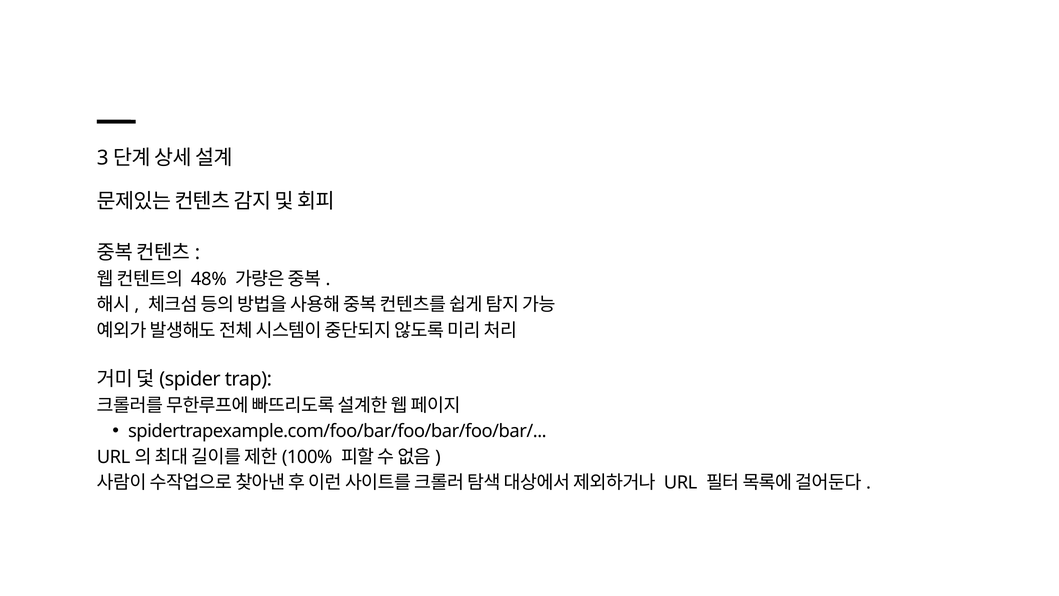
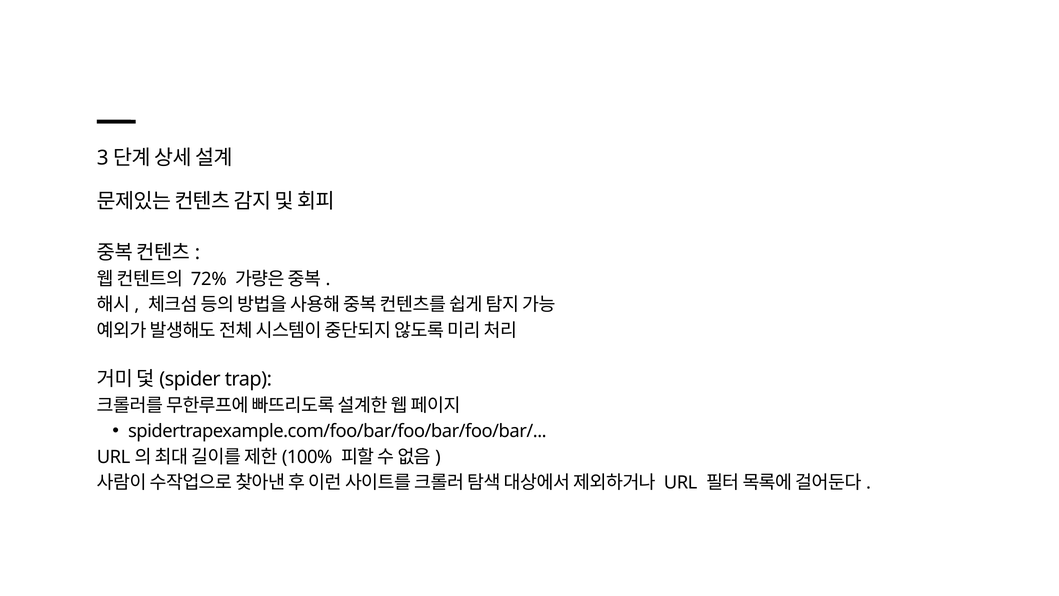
48%: 48% -> 72% (209, 279)
